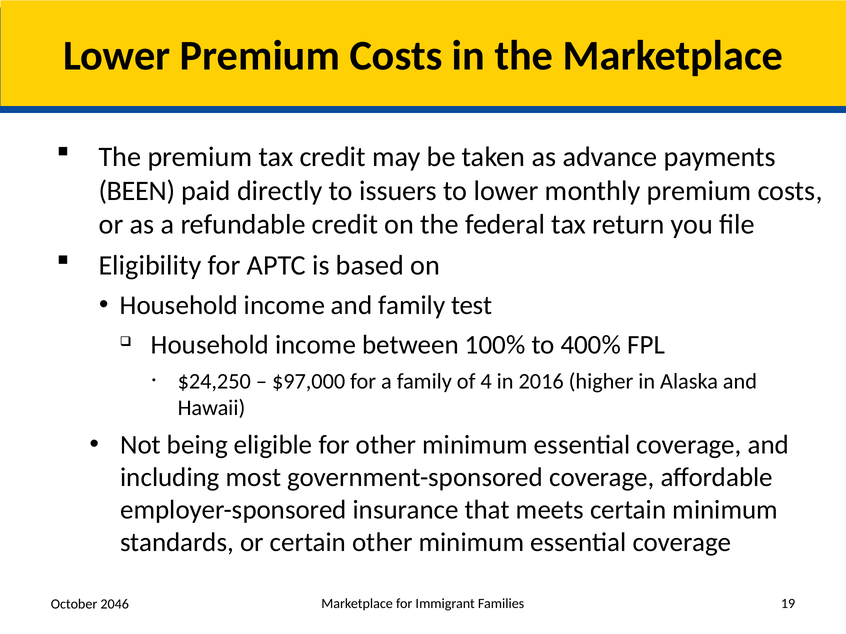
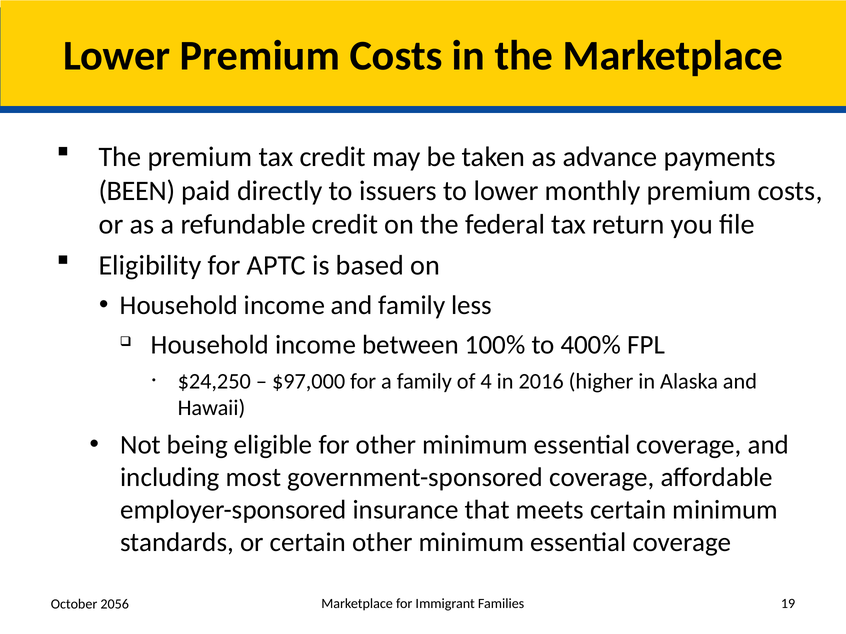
test: test -> less (472, 306)
2046: 2046 -> 2056 (115, 604)
